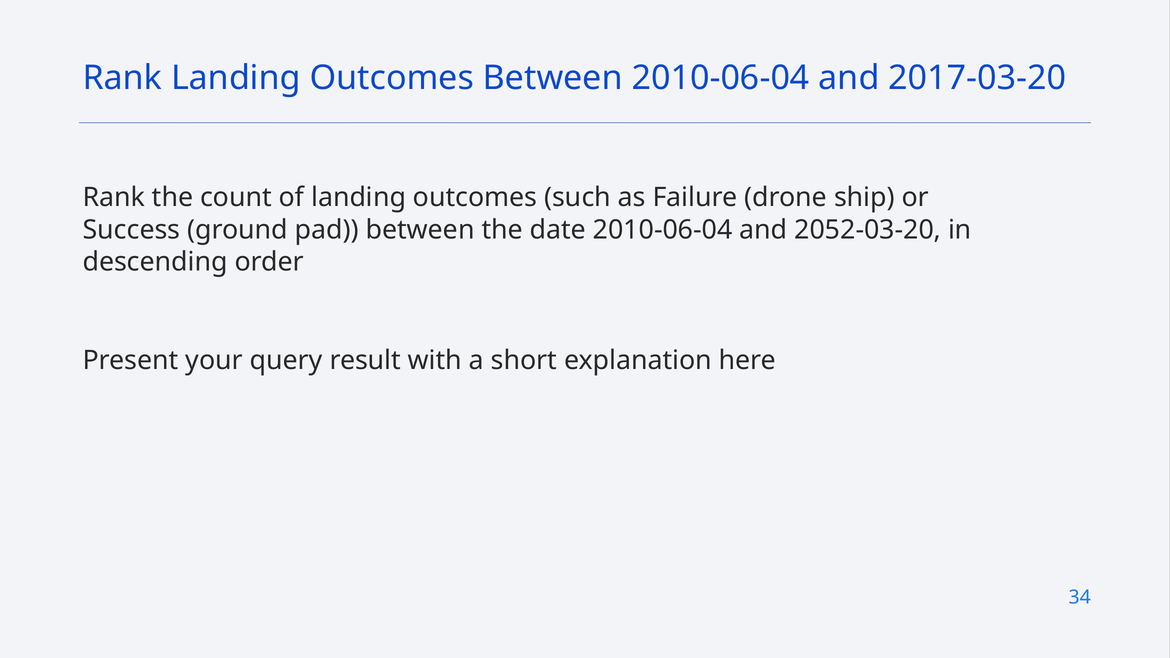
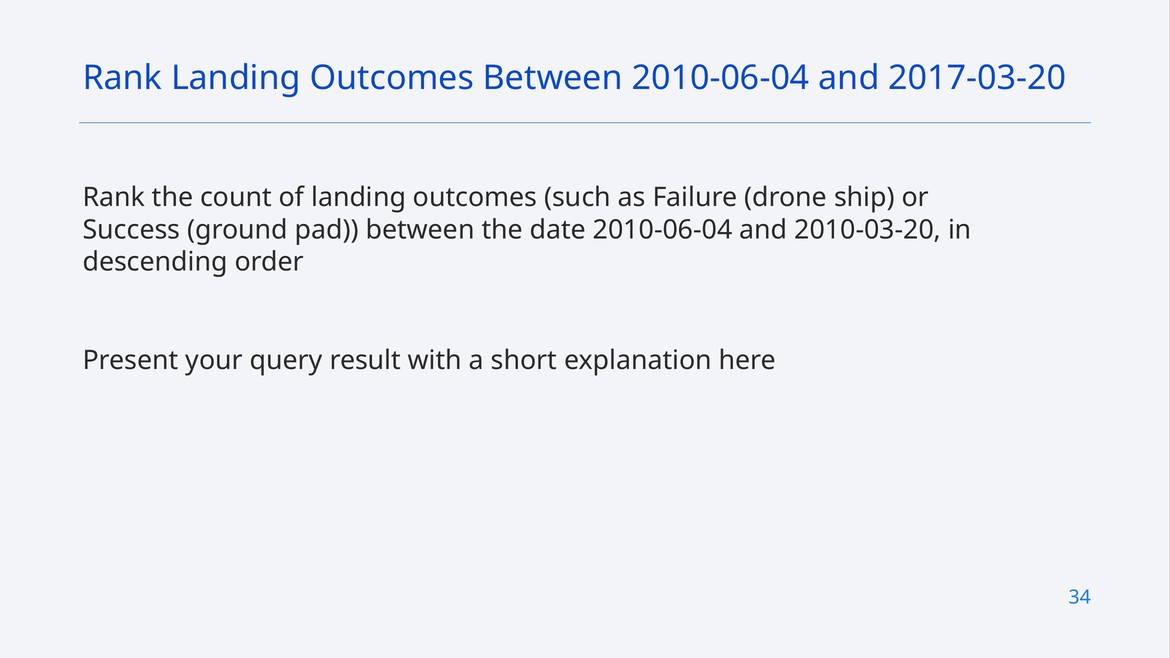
2052-03-20: 2052-03-20 -> 2010-03-20 (868, 230)
